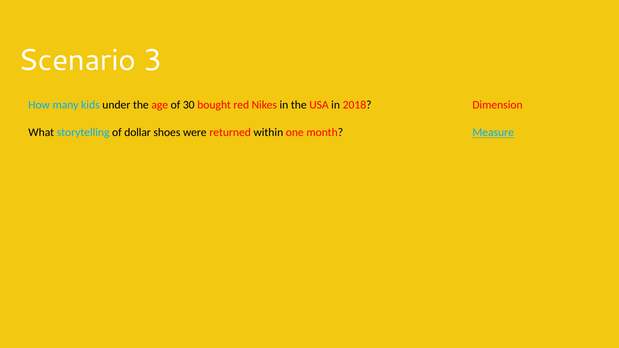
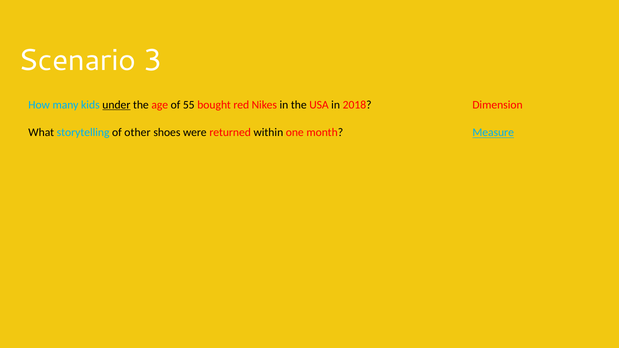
under underline: none -> present (116, 105)
30: 30 -> 55 (189, 105)
dollar: dollar -> other (138, 133)
